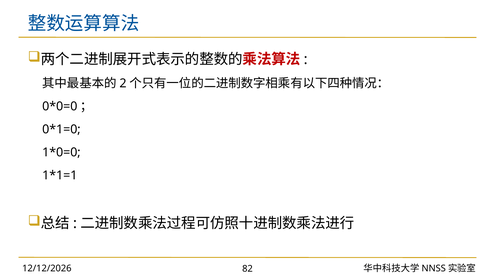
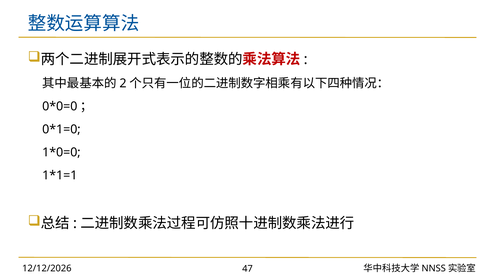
82: 82 -> 47 (247, 268)
